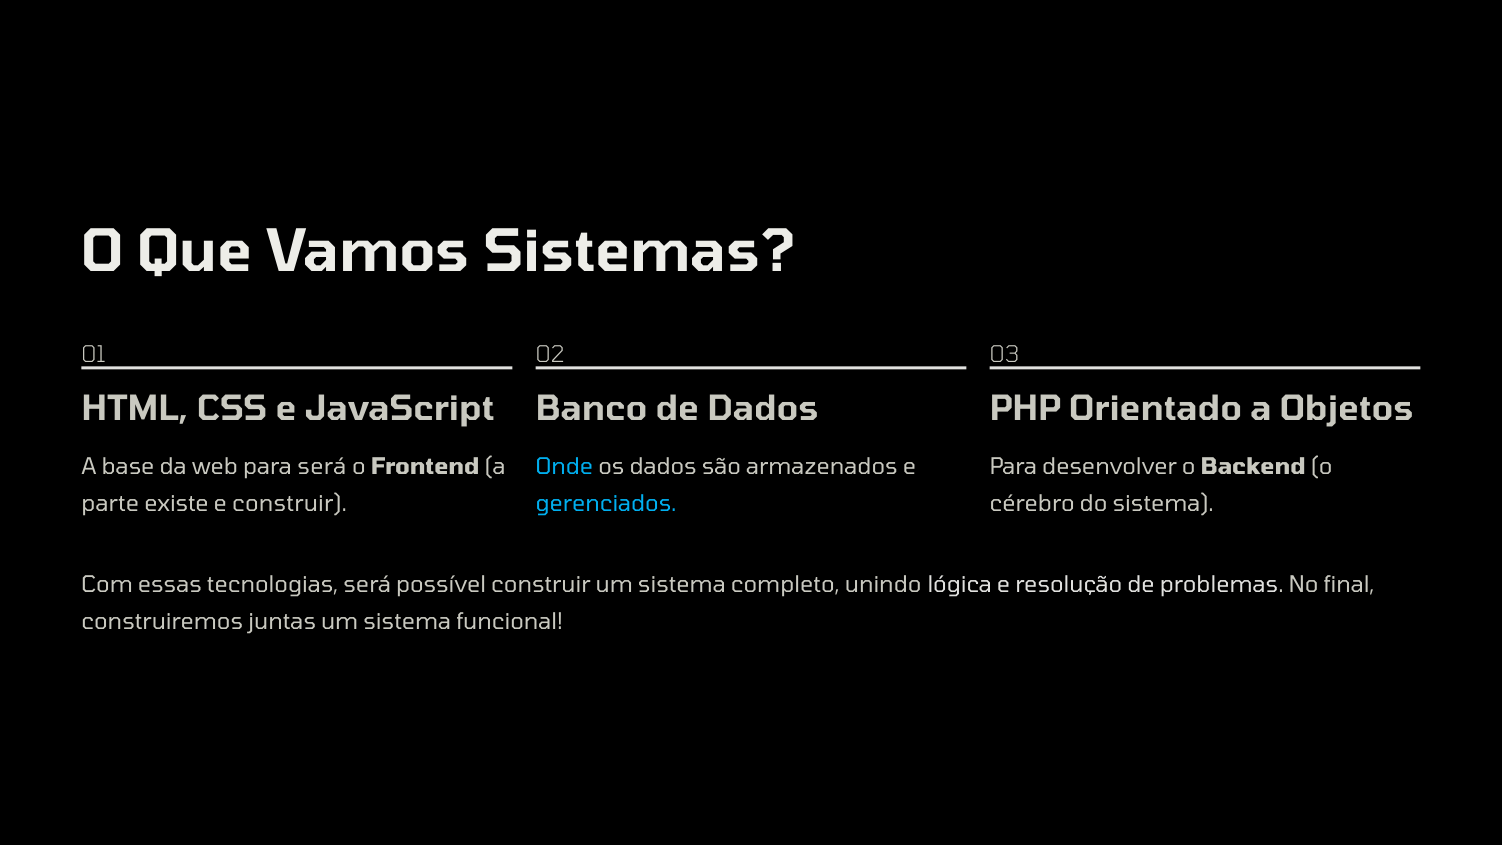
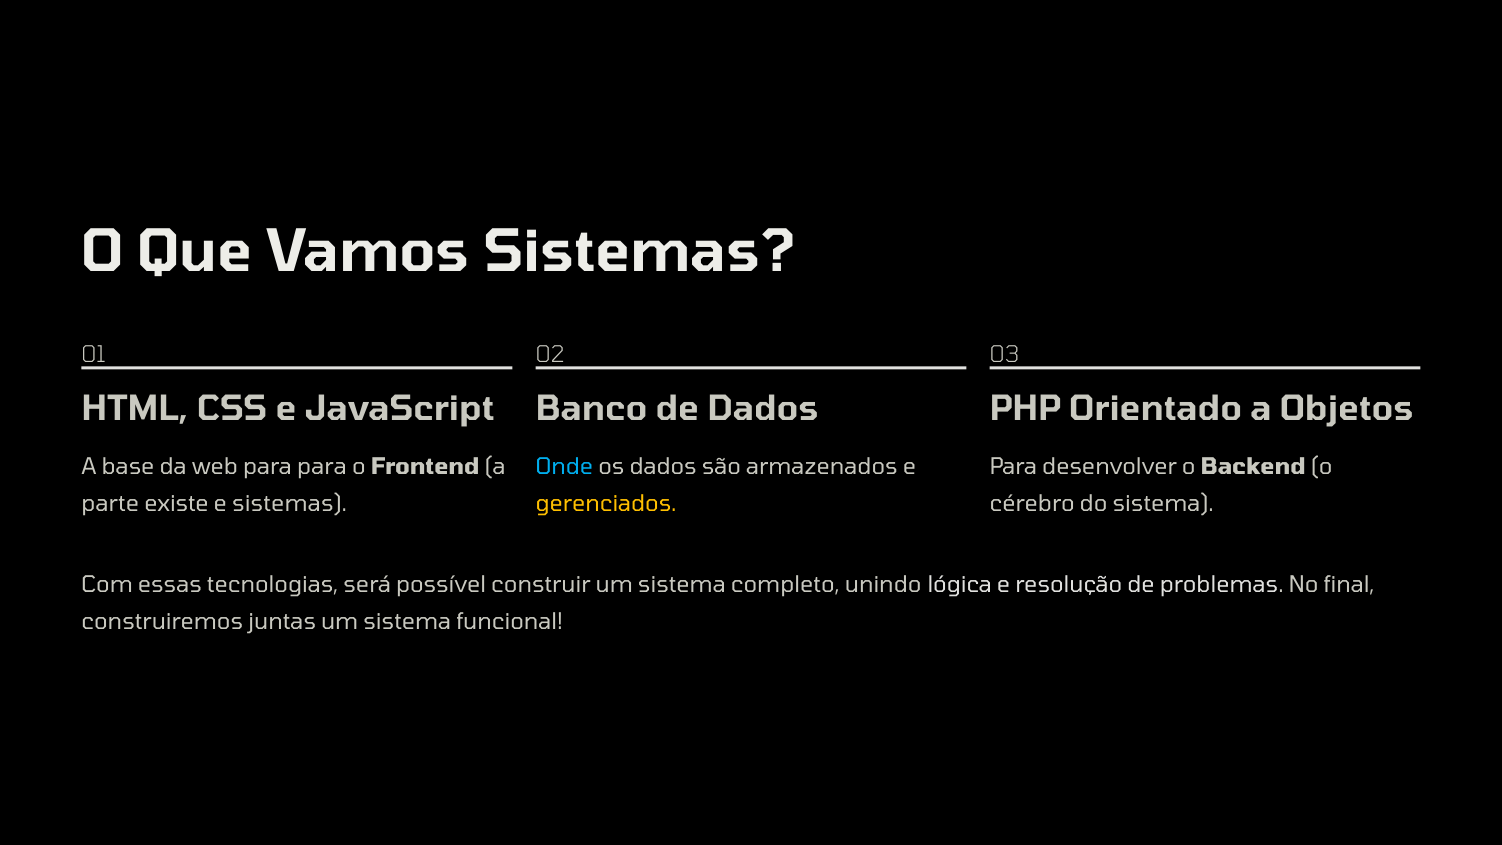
para será: será -> para (322, 467)
e construir: construir -> sistemas (290, 504)
gerenciados colour: light blue -> yellow (606, 504)
